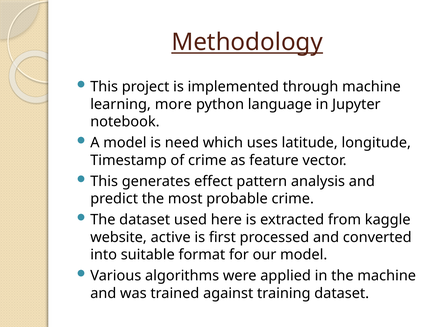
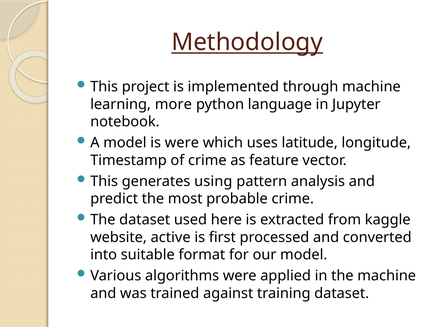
is need: need -> were (182, 143)
effect: effect -> using (213, 181)
